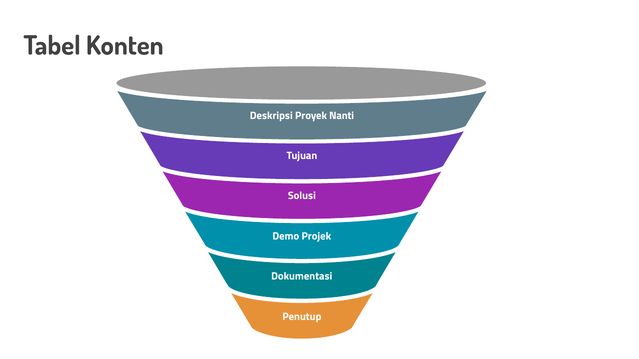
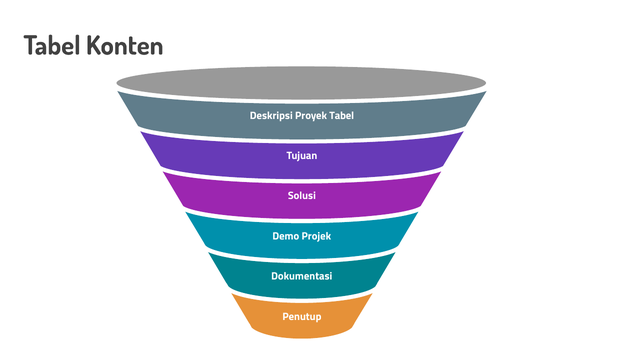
Proyek Nanti: Nanti -> Tabel (342, 116)
